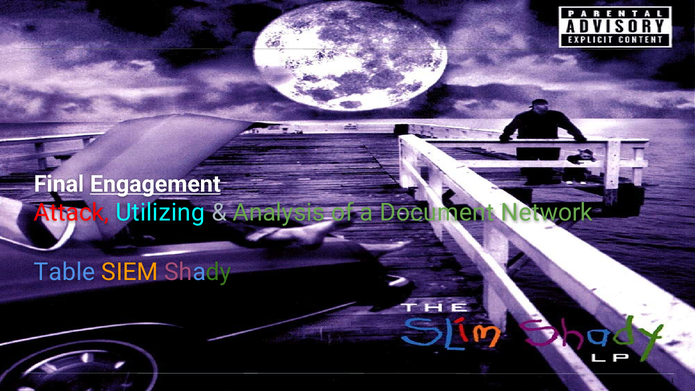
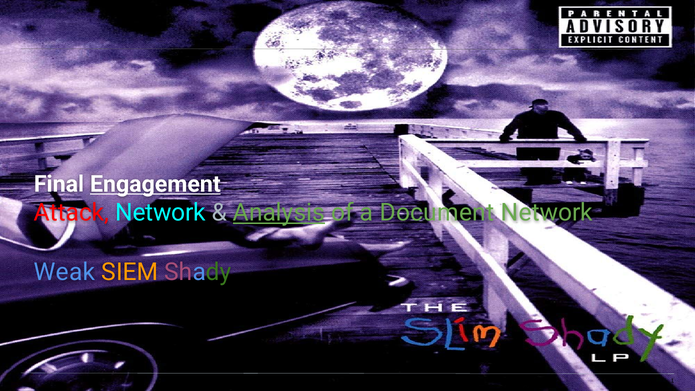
Attack Utilizing: Utilizing -> Network (161, 213)
Analysis underline: none -> present (279, 213)
Table: Table -> Weak (64, 272)
